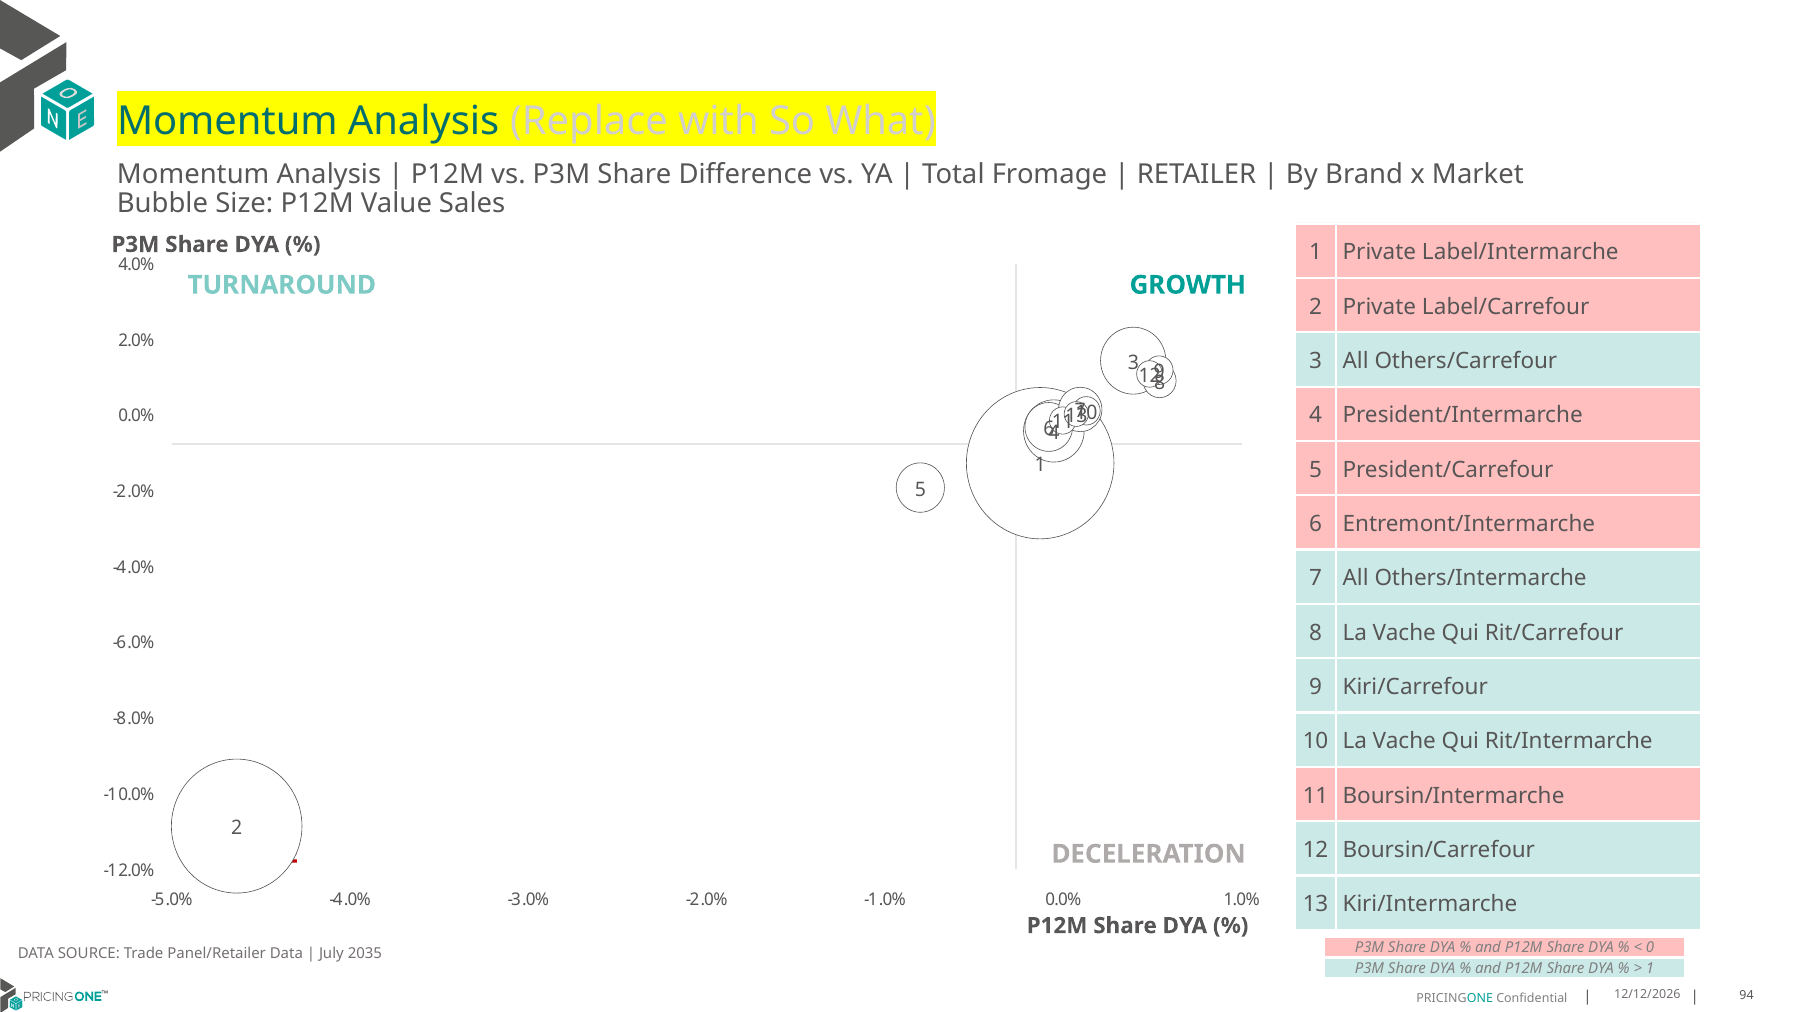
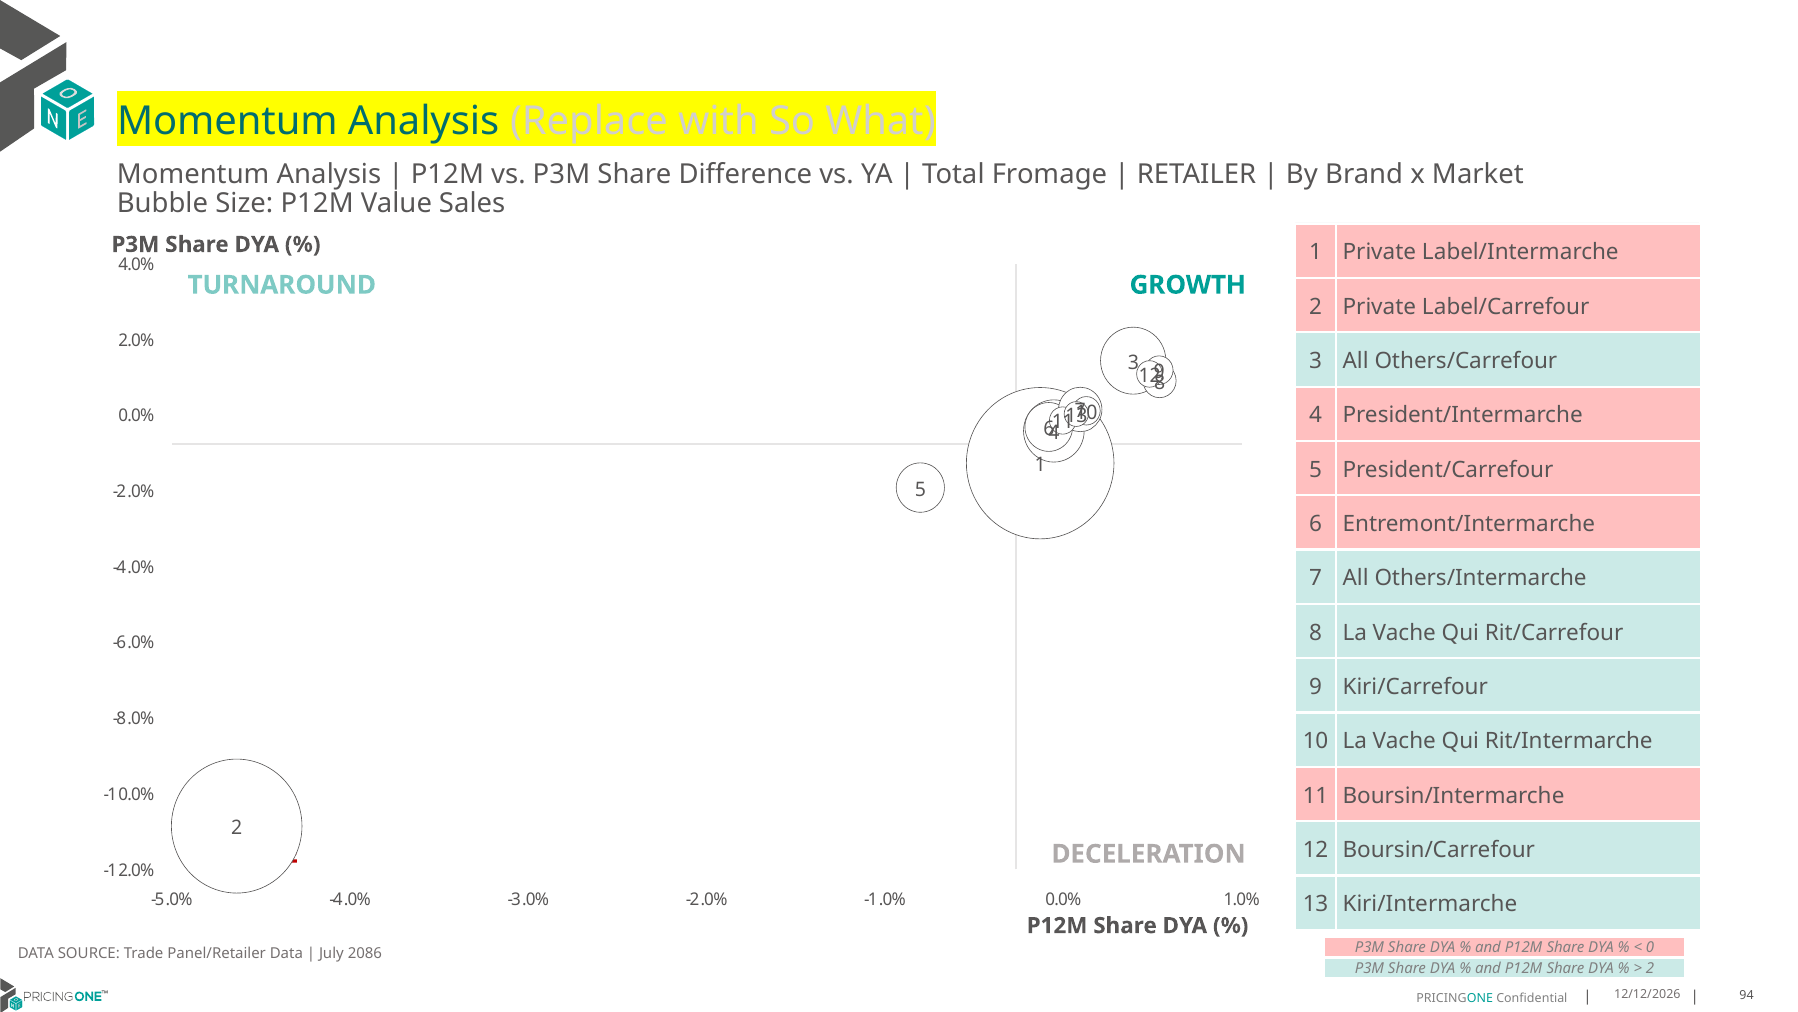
2035: 2035 -> 2086 (365, 953)
1: 1 -> 2 (1650, 968)
